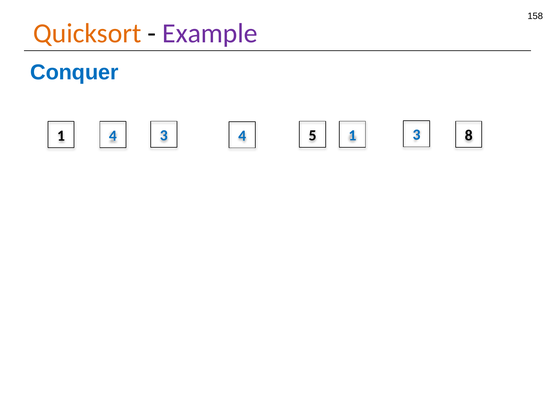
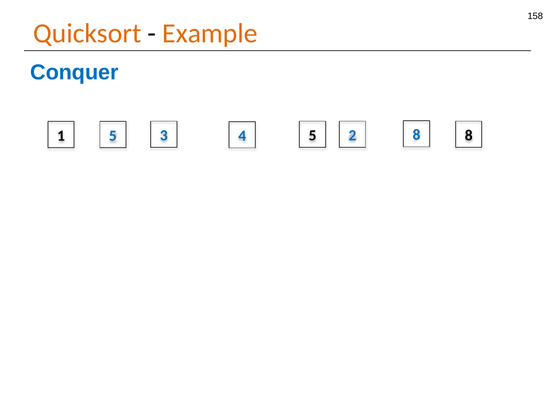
Example colour: purple -> orange (210, 33)
3 1: 1 -> 2 (352, 135)
4: 4 -> 5 (113, 136)
4 3: 3 -> 8 (417, 135)
